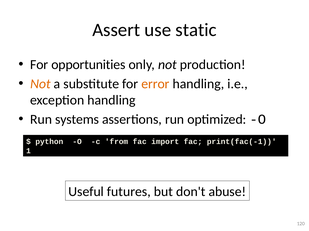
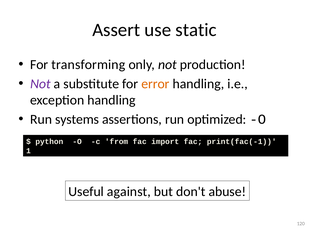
opportunities: opportunities -> transforming (88, 65)
Not colour: orange -> purple (40, 84)
futures: futures -> against (129, 192)
